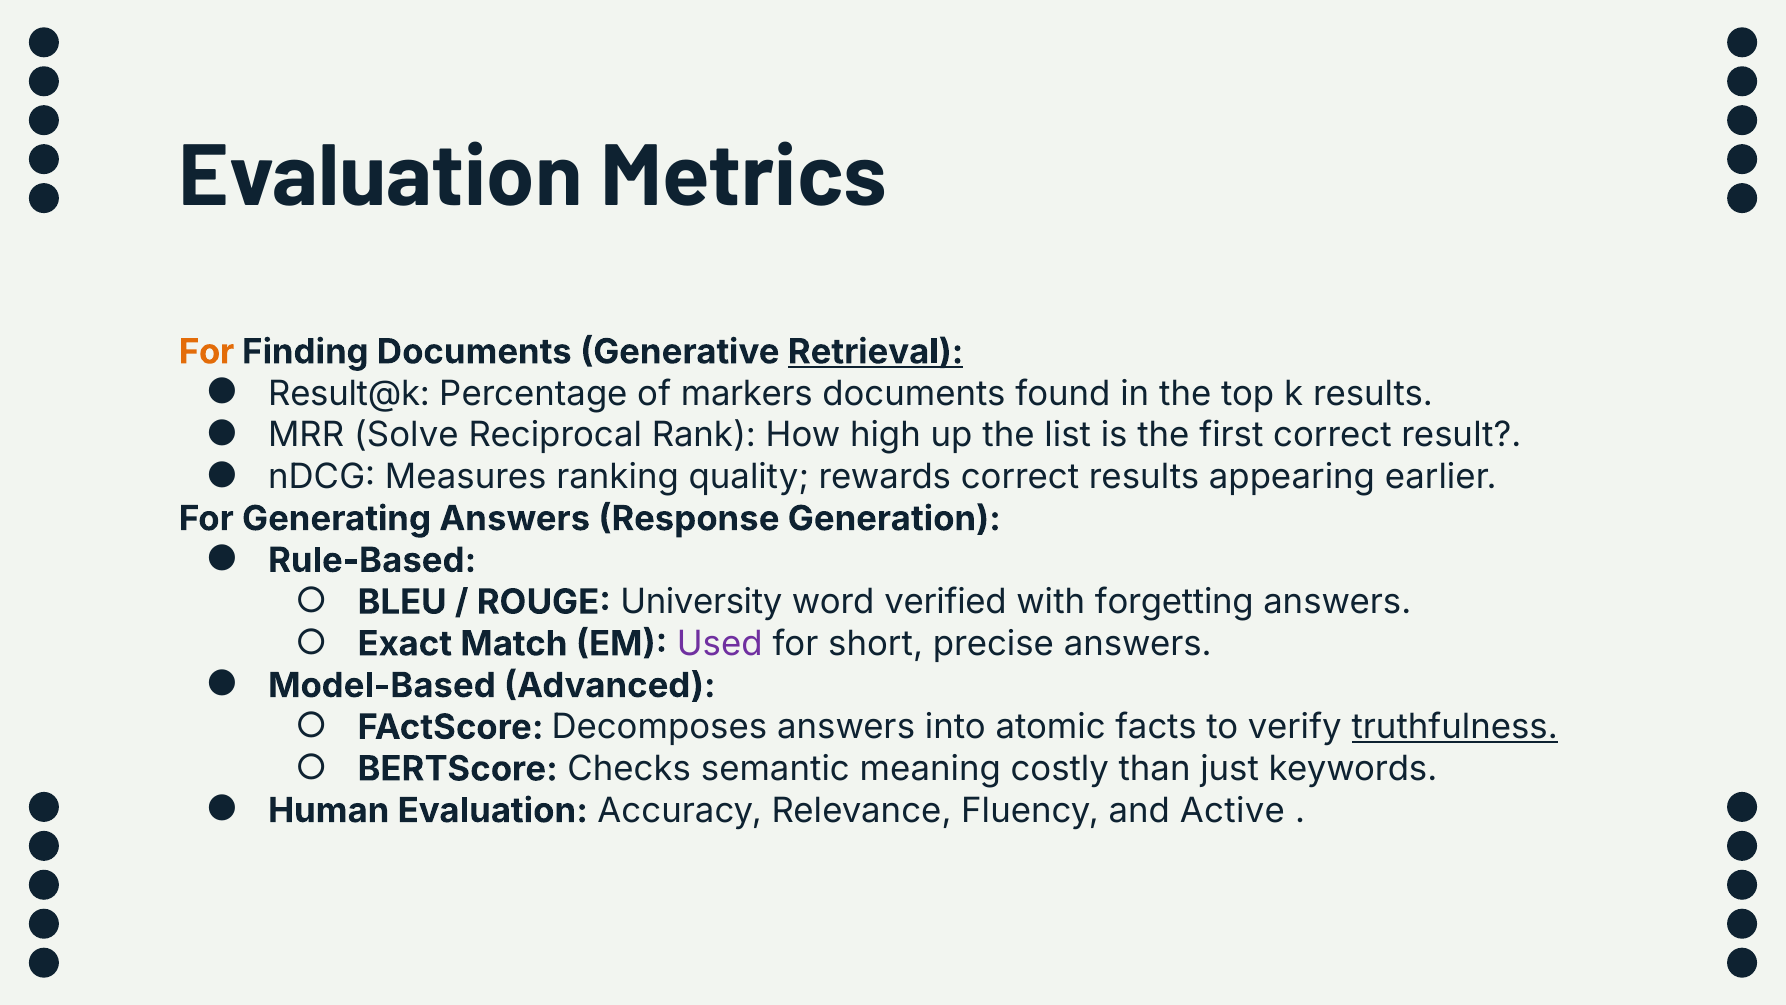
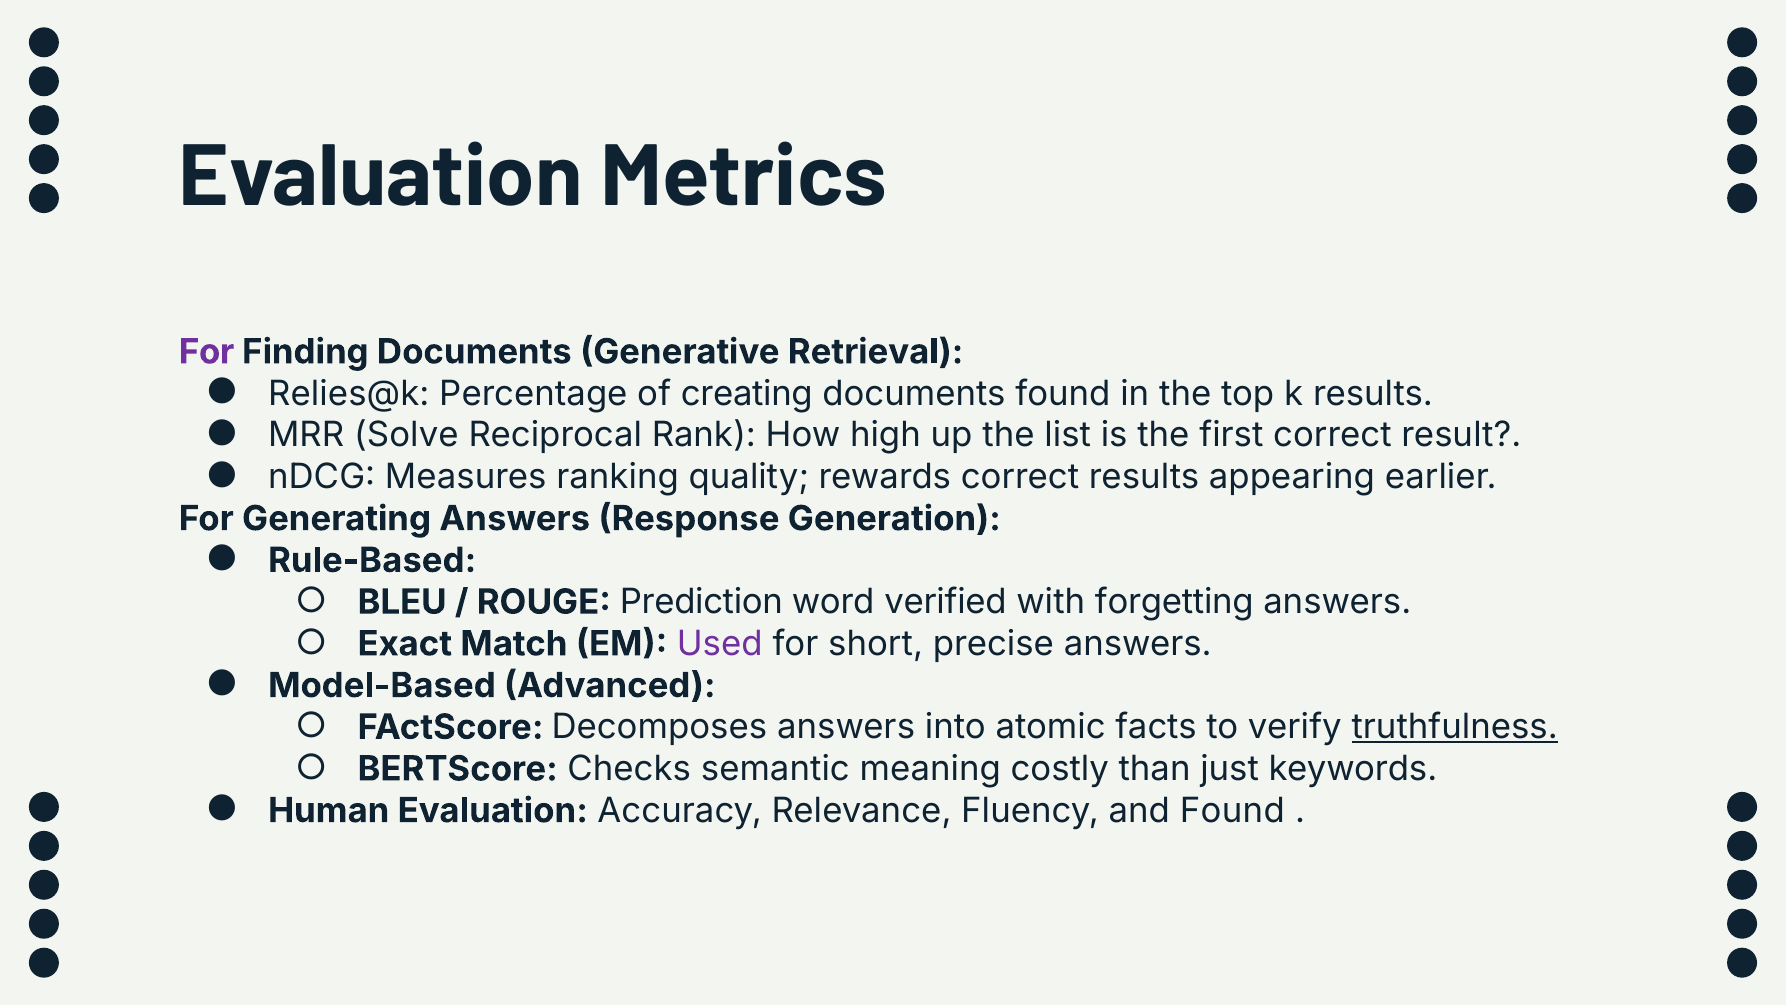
For colour: orange -> purple (207, 352)
Retrieval underline: present -> none (876, 352)
Result@k: Result@k -> Relies@k (349, 393)
markers: markers -> creating (747, 393)
University: University -> Prediction (701, 602)
and Active: Active -> Found (1232, 810)
